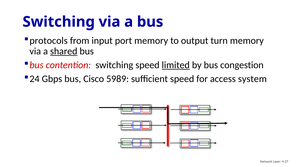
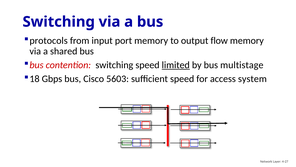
turn: turn -> flow (219, 41)
shared underline: present -> none (64, 51)
congestion: congestion -> multistage (242, 65)
24: 24 -> 18 (35, 79)
5989: 5989 -> 5603 (118, 79)
